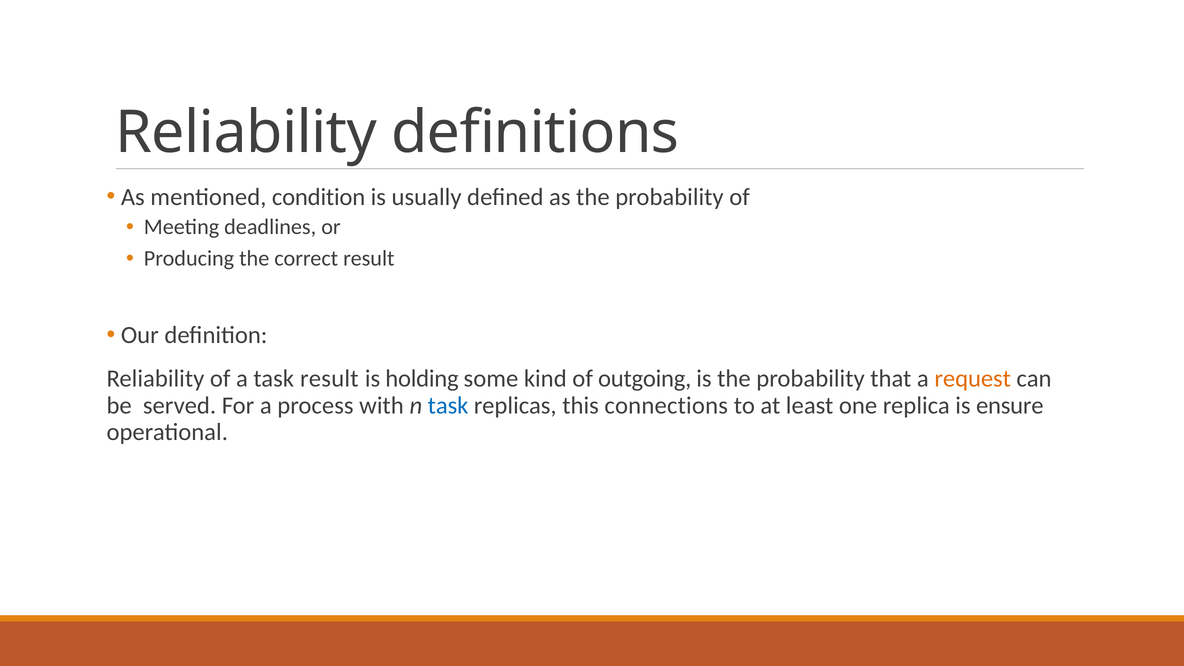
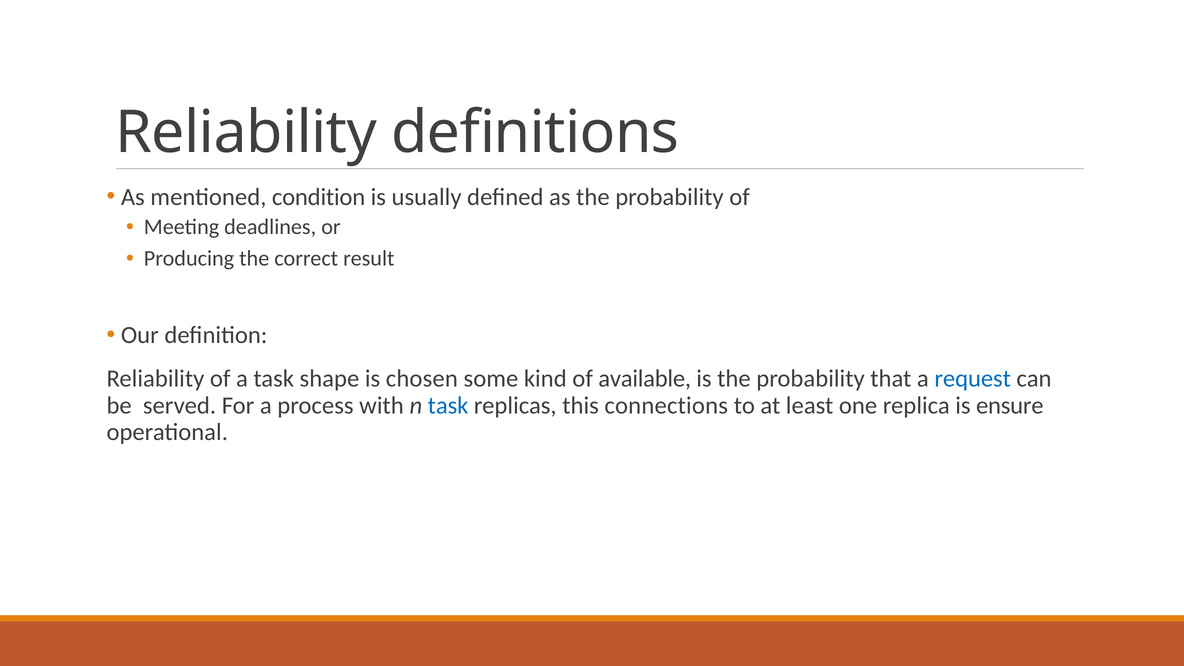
task result: result -> shape (329, 379)
holding: holding -> chosen (422, 379)
outgoing: outgoing -> available (645, 379)
request colour: orange -> blue (973, 379)
